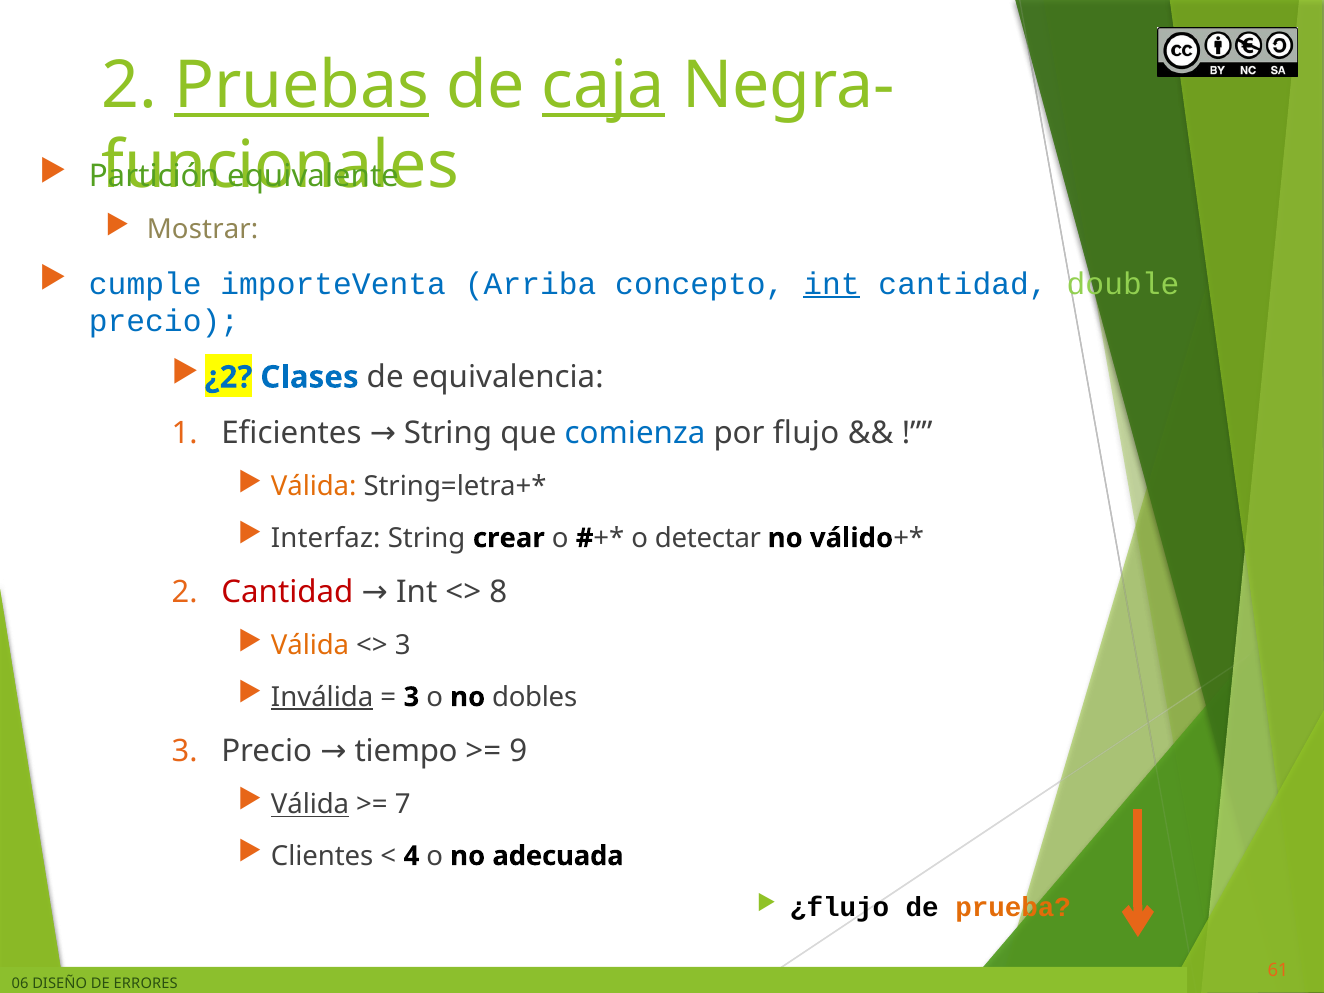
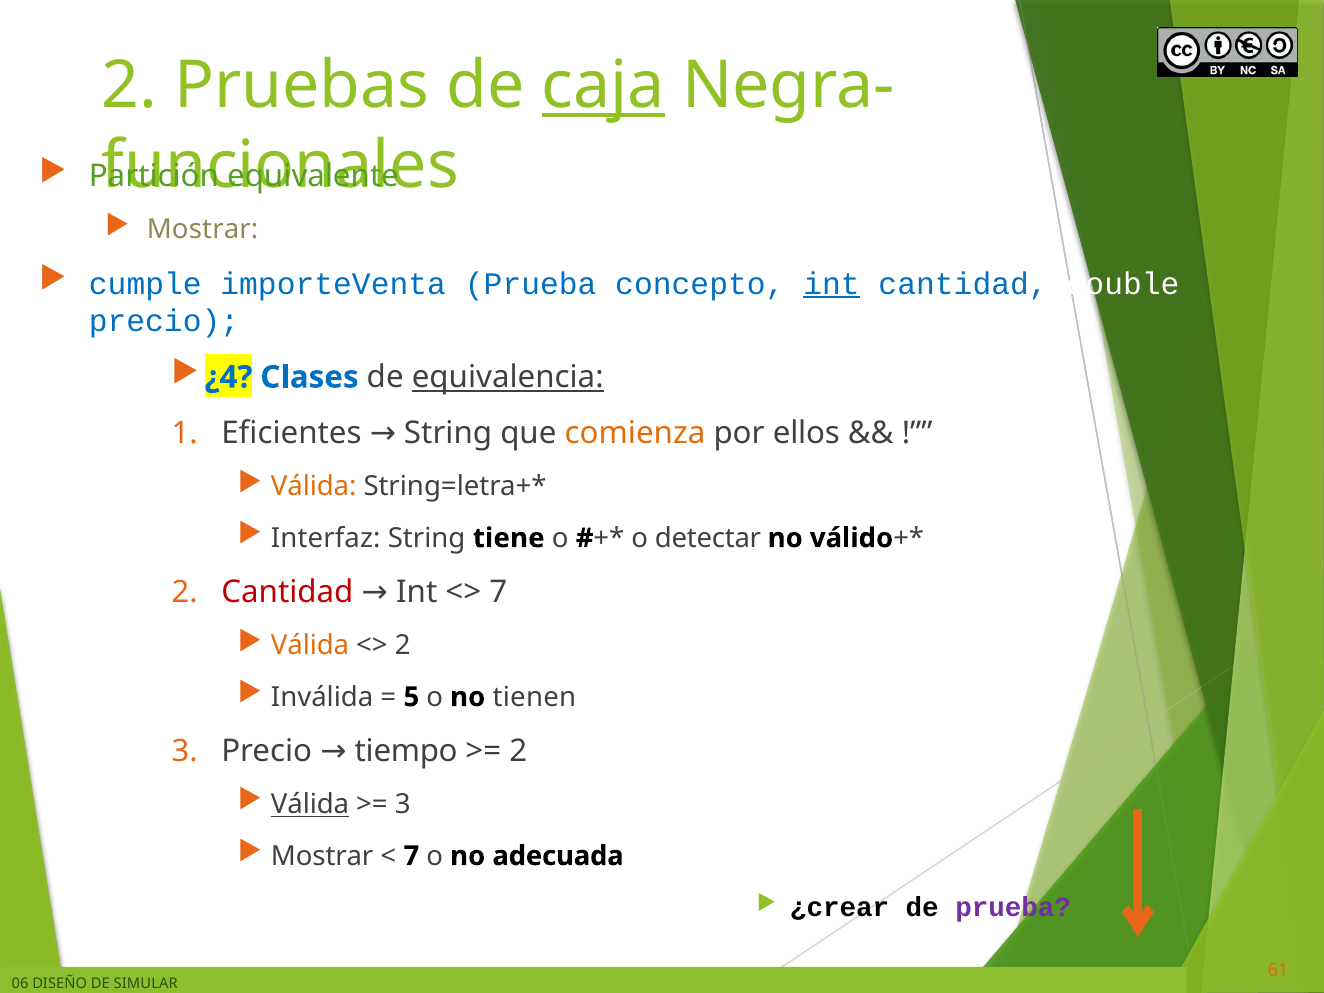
Pruebas underline: present -> none (302, 86)
importeVenta Arriba: Arriba -> Prueba (531, 284)
double colour: light green -> white (1123, 284)
¿2: ¿2 -> ¿4 (229, 377)
equivalencia underline: none -> present (508, 377)
comienza colour: blue -> orange (635, 433)
flujo: flujo -> ellos (806, 433)
crear: crear -> tiene (509, 538)
8: 8 -> 7 (498, 592)
3: 3 -> 2 (403, 646)
Inválida underline: present -> none (322, 697)
3: 3 -> 5 (411, 697)
dobles: dobles -> tienen (534, 697)
9: 9 -> 2 (518, 751)
7: 7 -> 3 (403, 804)
Clientes: Clientes -> Mostrar (322, 856)
4: 4 -> 7 (411, 856)
¿flujo: ¿flujo -> ¿crear (840, 907)
prueba colour: orange -> purple (1013, 907)
ERRORES: ERRORES -> SIMULAR (146, 983)
